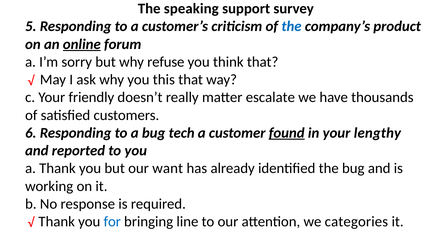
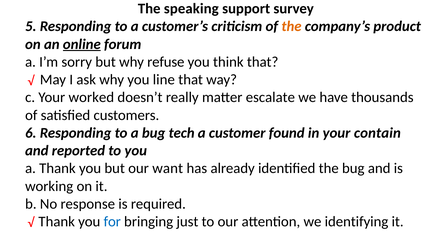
the colour: blue -> orange (292, 26)
this: this -> line (164, 80)
friendly: friendly -> worked (91, 97)
found underline: present -> none (287, 133)
lengthy: lengthy -> contain (377, 133)
line: line -> just (187, 222)
categories: categories -> identifying (356, 222)
